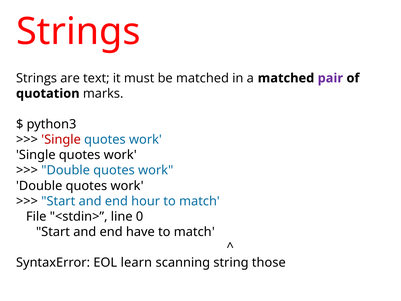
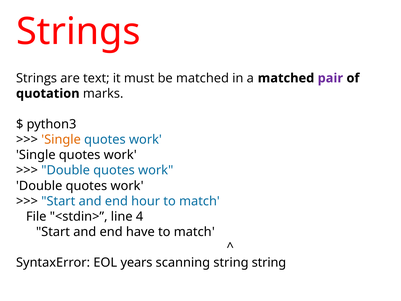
Single colour: red -> orange (61, 140)
0: 0 -> 4 (140, 216)
learn: learn -> years (136, 262)
string those: those -> string (269, 262)
